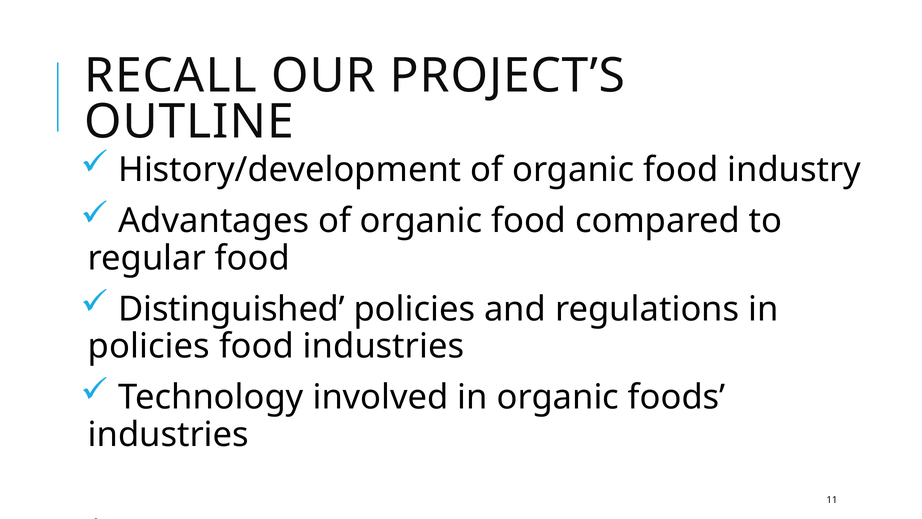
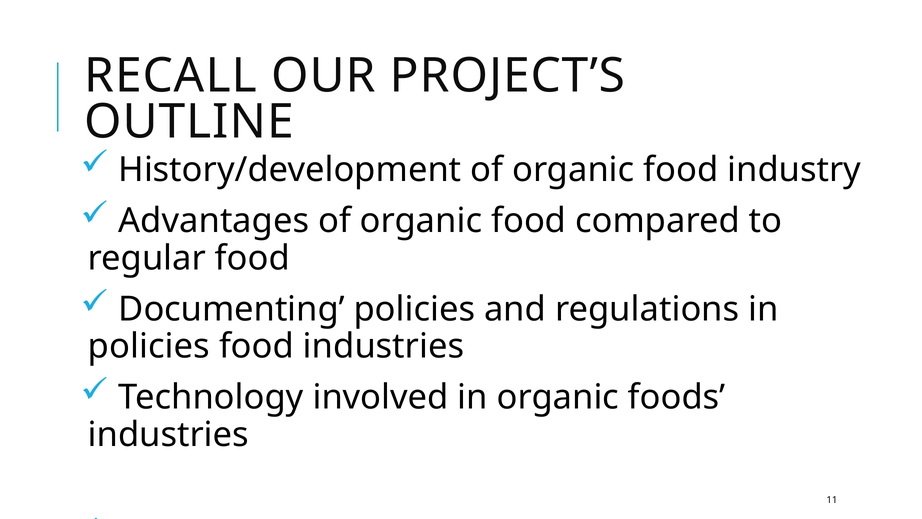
Distinguished: Distinguished -> Documenting (232, 309)
